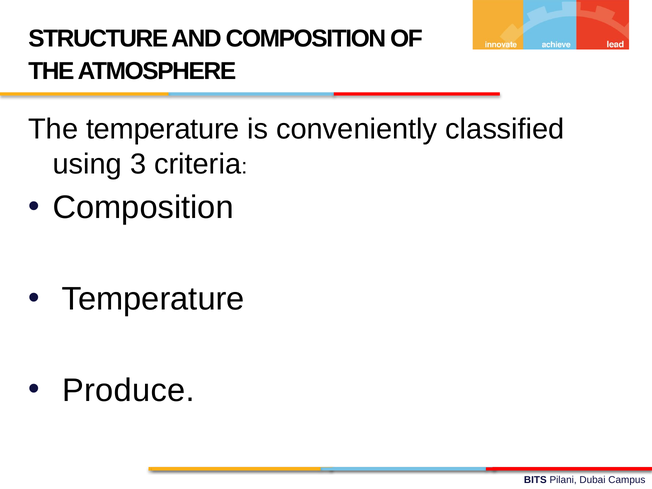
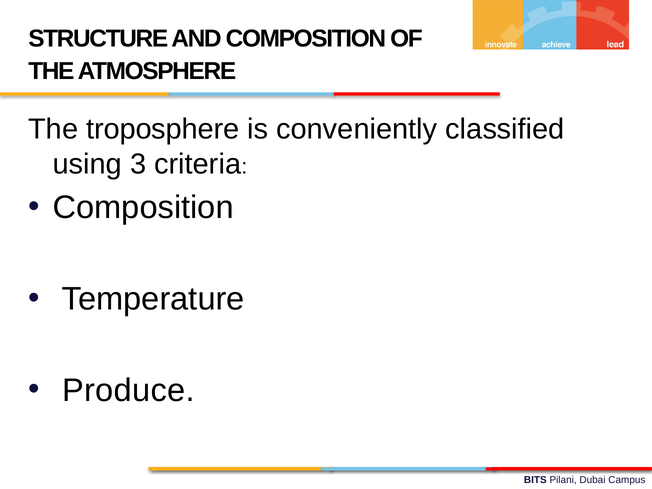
The temperature: temperature -> troposphere (163, 129)
